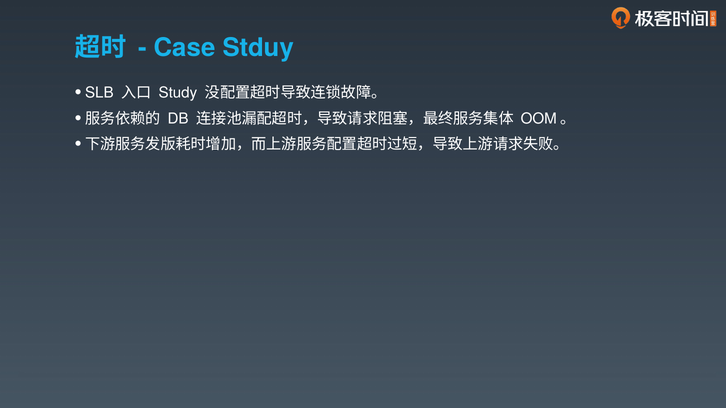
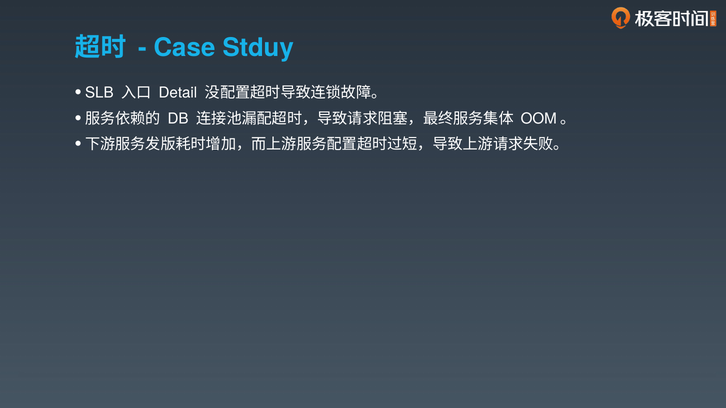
Study: Study -> Detail (178, 93)
